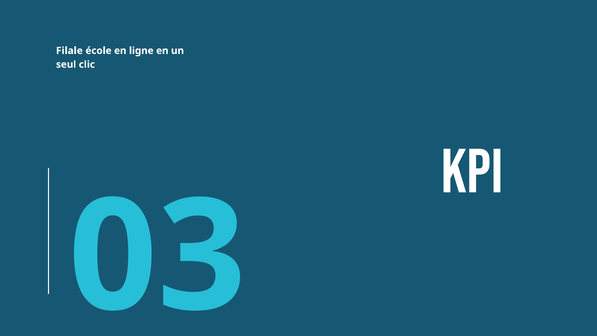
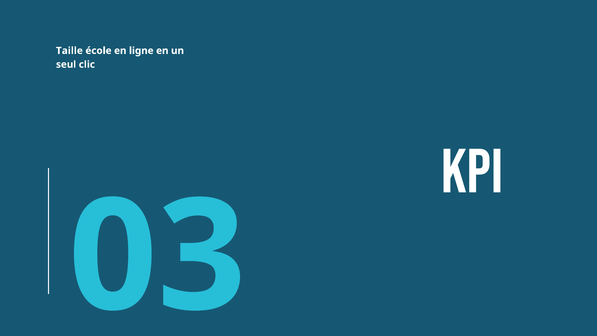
Filale: Filale -> Taille (69, 51)
